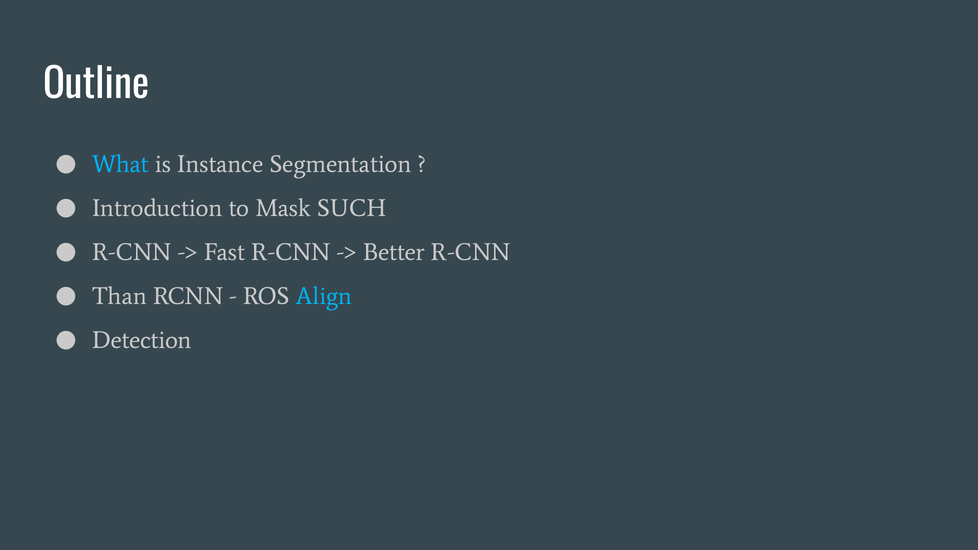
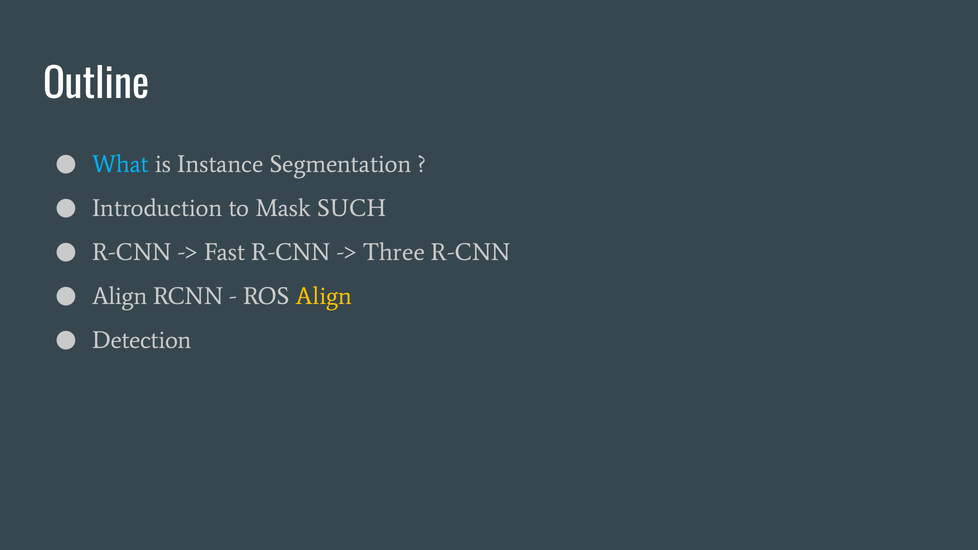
Better: Better -> Three (394, 252)
Than: Than -> Align (120, 296)
Align colour: light blue -> yellow (324, 296)
